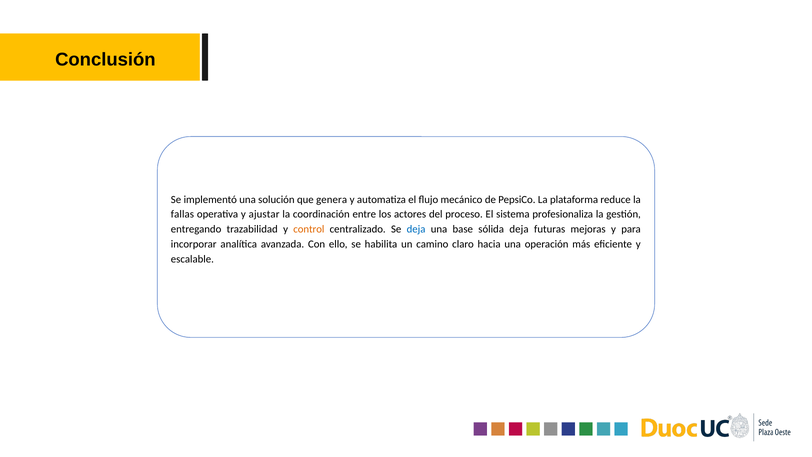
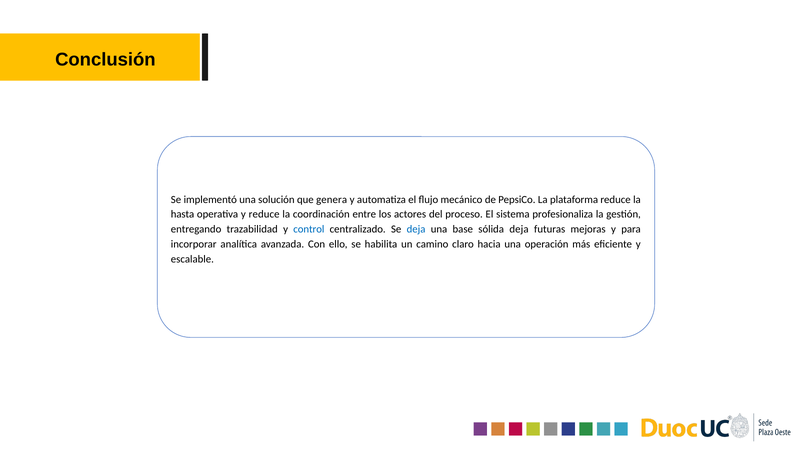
fallas: fallas -> hasta (183, 214)
y ajustar: ajustar -> reduce (264, 214)
control colour: orange -> blue (309, 229)
